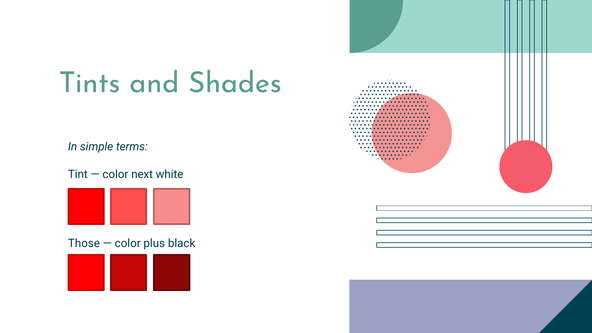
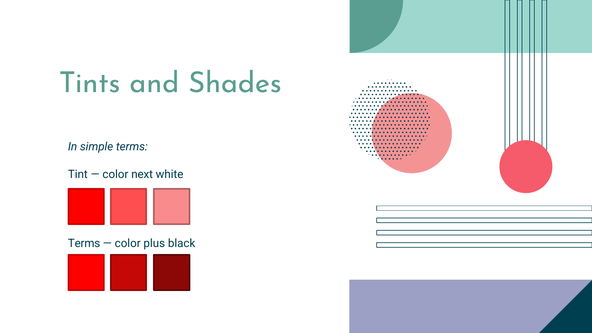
Those: Those -> Terms (84, 244)
